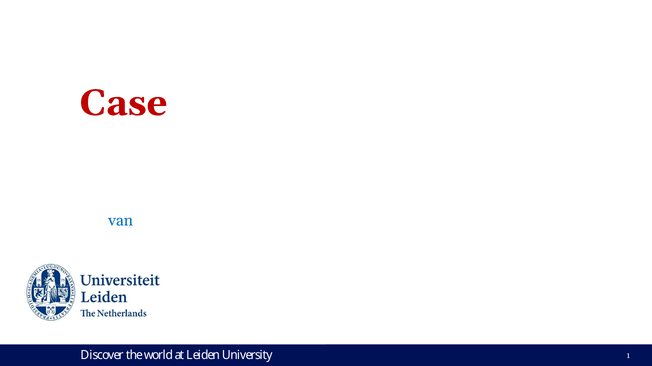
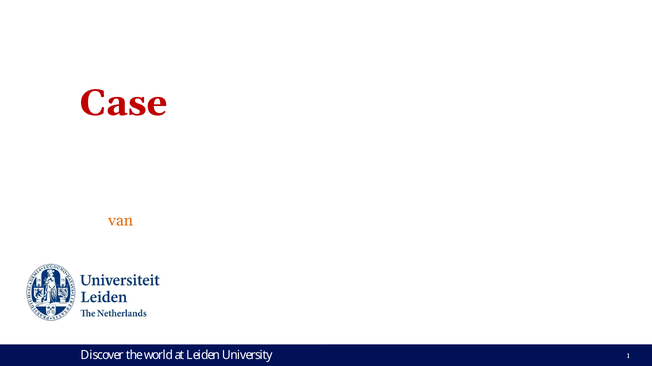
van colour: blue -> orange (121, 221)
